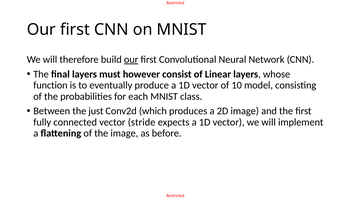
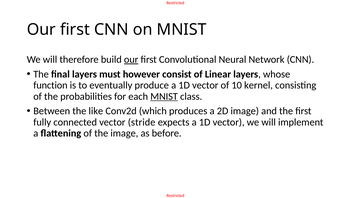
model: model -> kernel (259, 85)
MNIST underline: none -> present (164, 96)
just: just -> like (96, 111)
